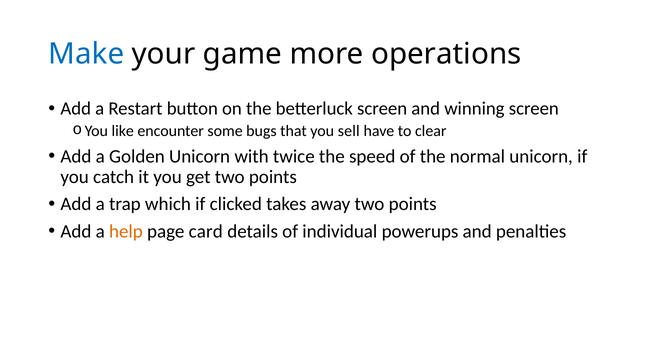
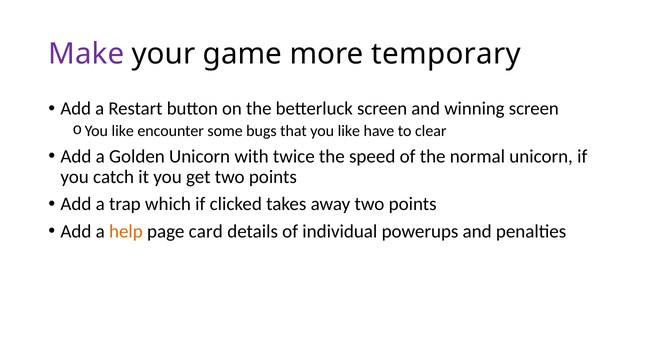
Make colour: blue -> purple (86, 54)
operations: operations -> temporary (446, 54)
that you sell: sell -> like (349, 131)
